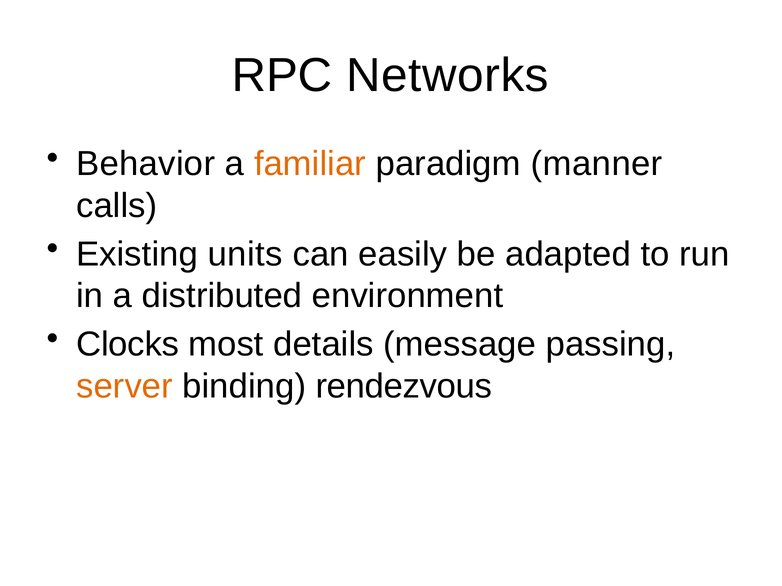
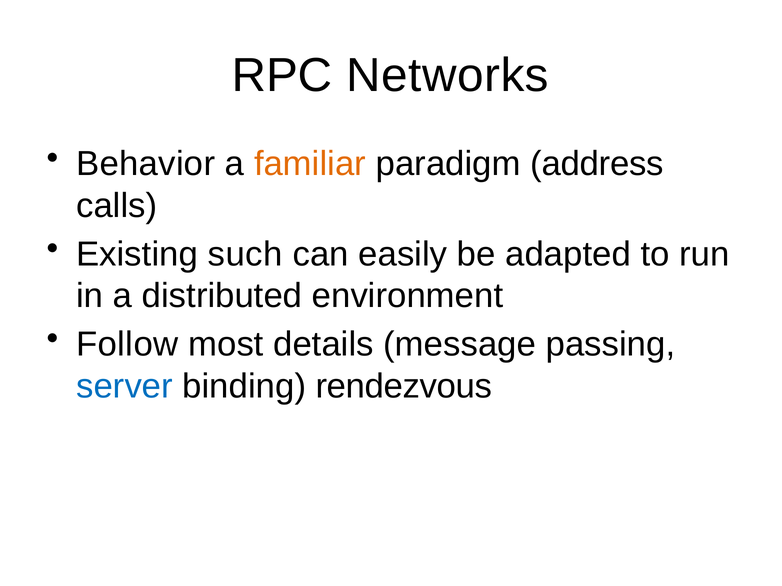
manner: manner -> address (597, 164)
units: units -> such (245, 254)
Clocks: Clocks -> Follow (127, 345)
server colour: orange -> blue (125, 387)
